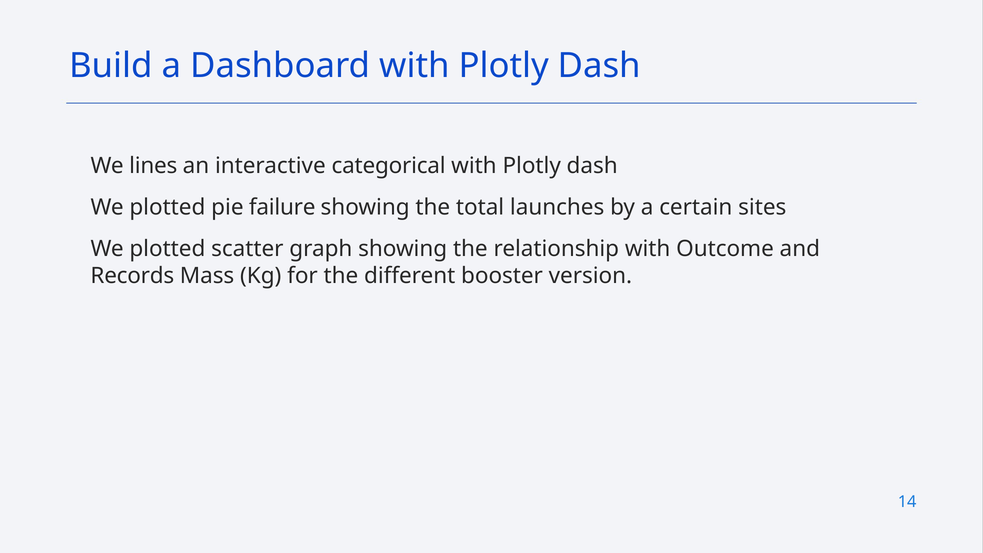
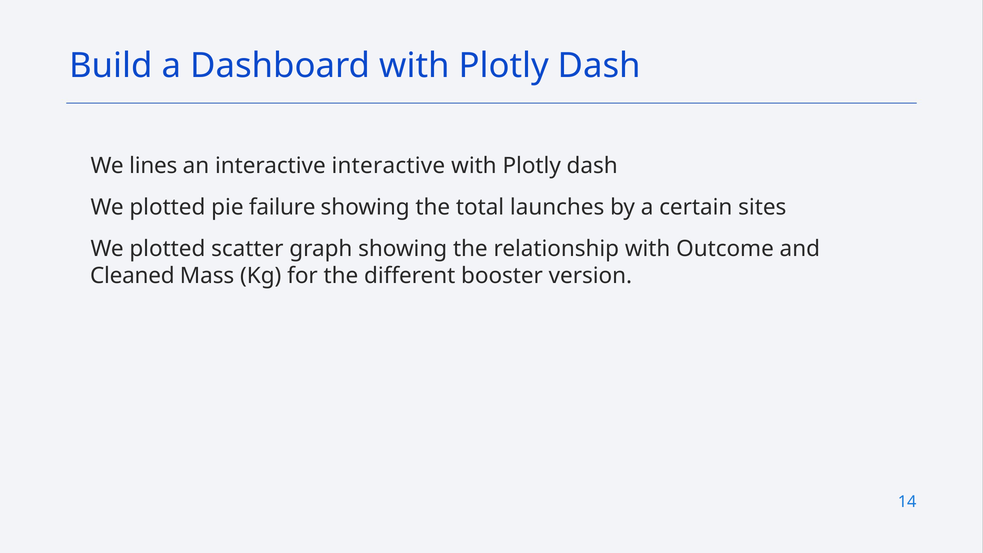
interactive categorical: categorical -> interactive (388, 166)
Records: Records -> Cleaned (132, 276)
